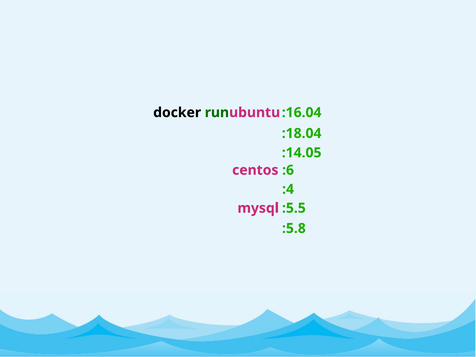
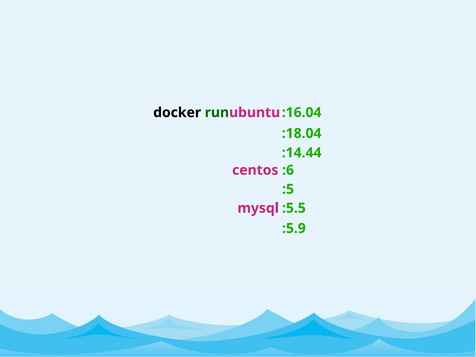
:14.05: :14.05 -> :14.44 (302, 153)
:4: :4 -> :5 (288, 189)
:5.8: :5.8 -> :5.9 (294, 228)
